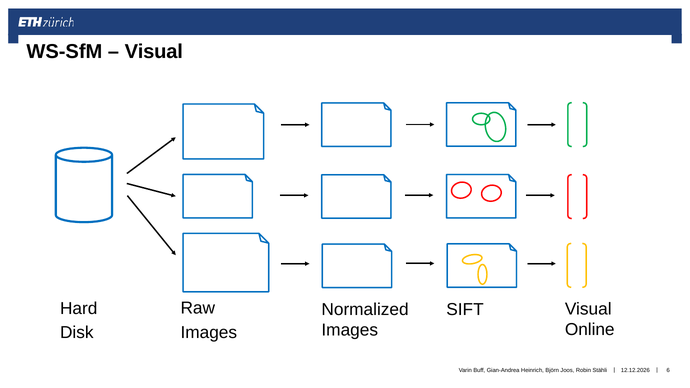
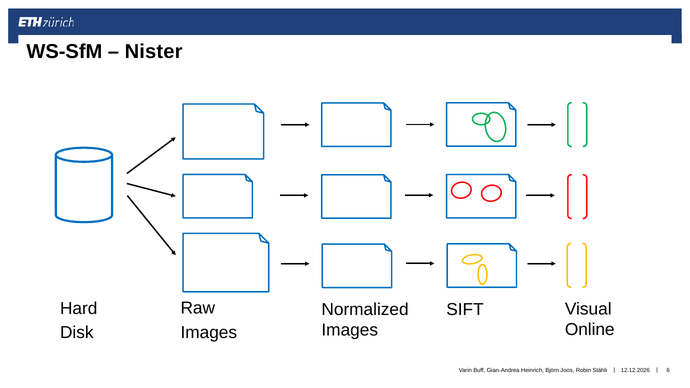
Visual: Visual -> Nister (154, 52)
